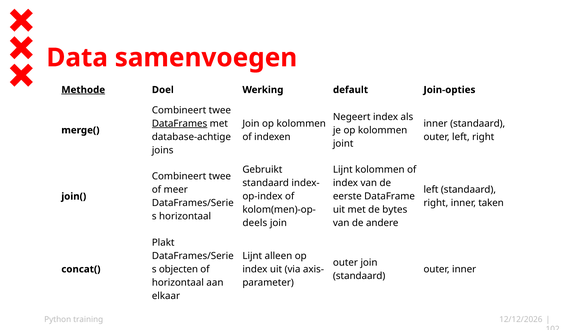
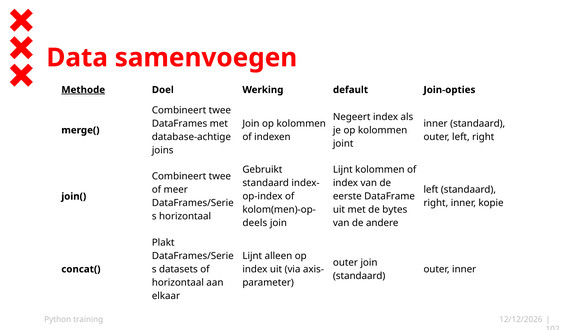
DataFrames underline: present -> none (180, 124)
taken: taken -> kopie (491, 203)
objecten: objecten -> datasets (178, 269)
